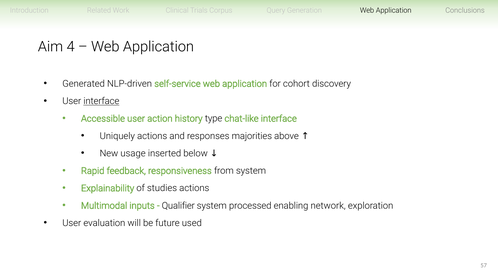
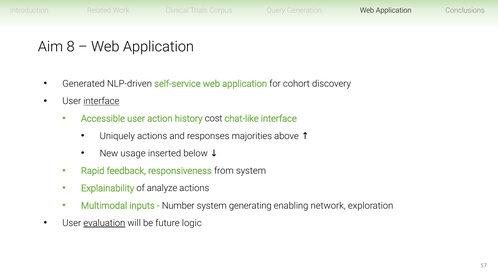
4: 4 -> 8 (71, 47)
type: type -> cost (214, 119)
studies: studies -> analyze (162, 188)
Qualifier: Qualifier -> Number (178, 206)
processed: processed -> generating (250, 206)
evaluation underline: none -> present (104, 223)
used: used -> logic (192, 223)
